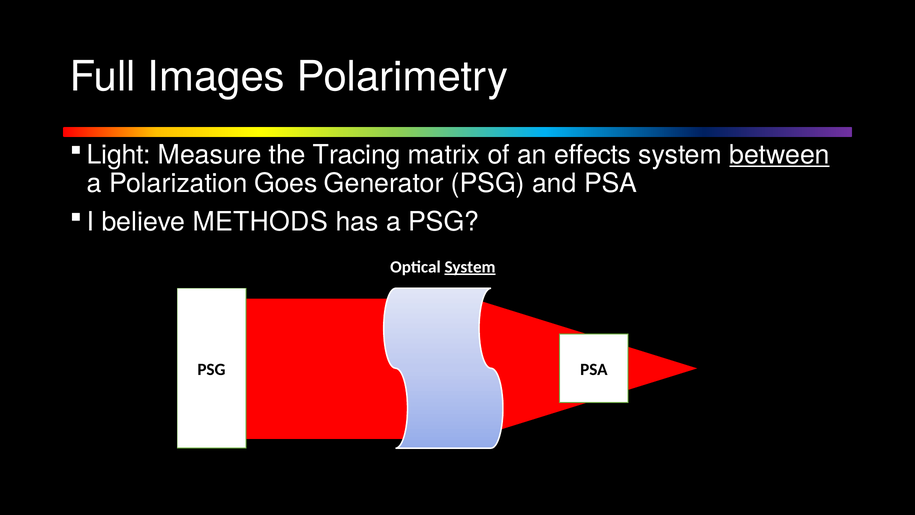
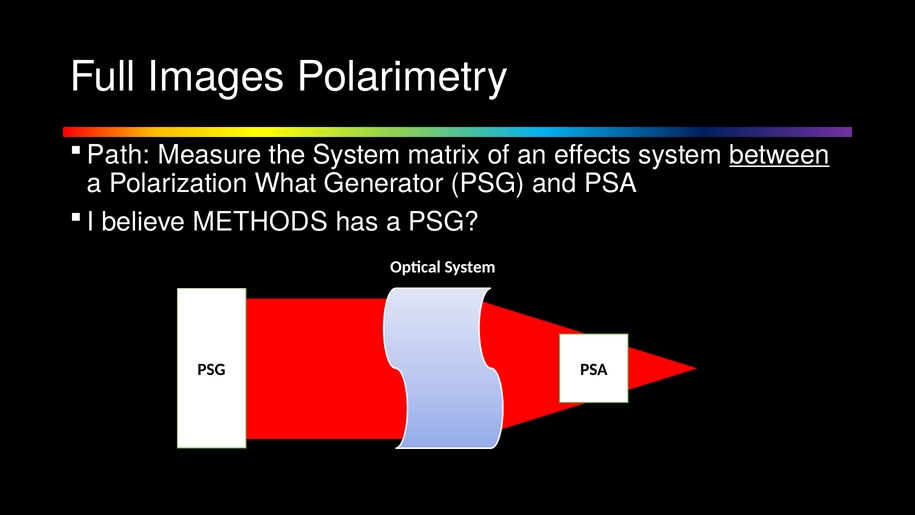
Light: Light -> Path (119, 155)
the Tracing: Tracing -> System (357, 155)
Goes: Goes -> What (286, 184)
System underline: present -> none (470, 267)
